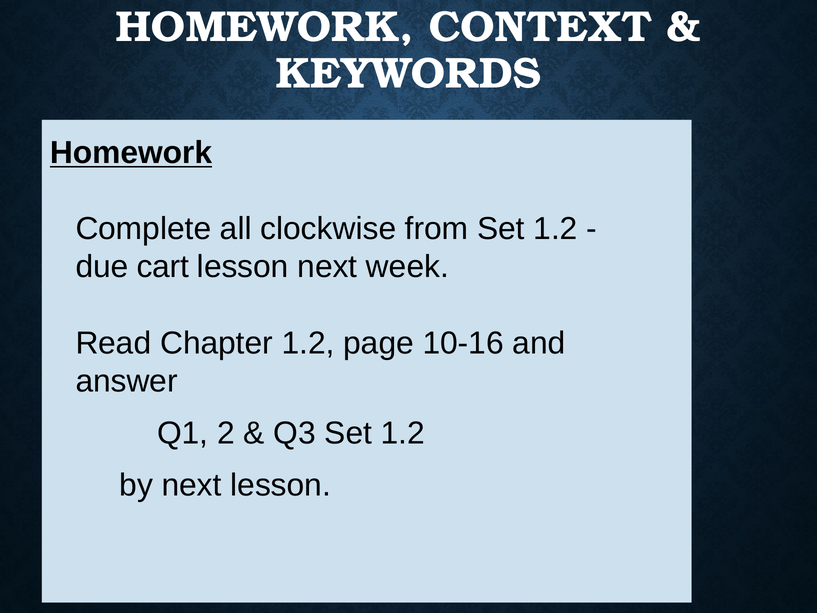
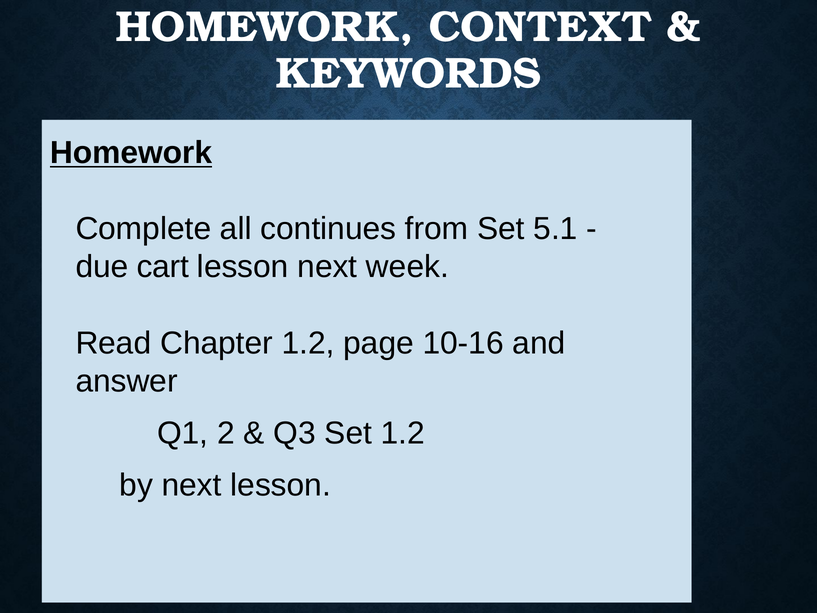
clockwise: clockwise -> continues (328, 229)
from Set 1.2: 1.2 -> 5.1 (556, 229)
